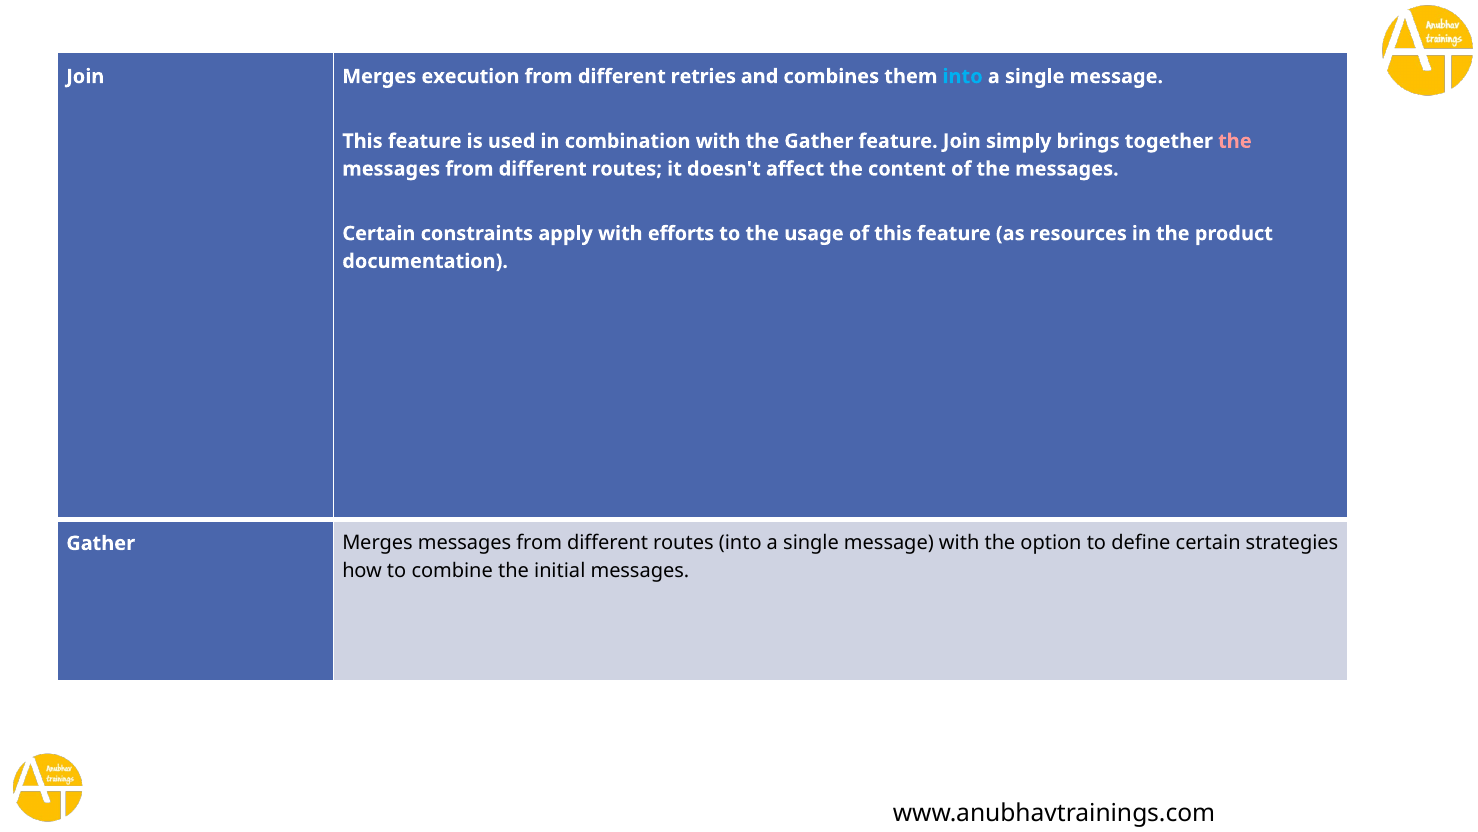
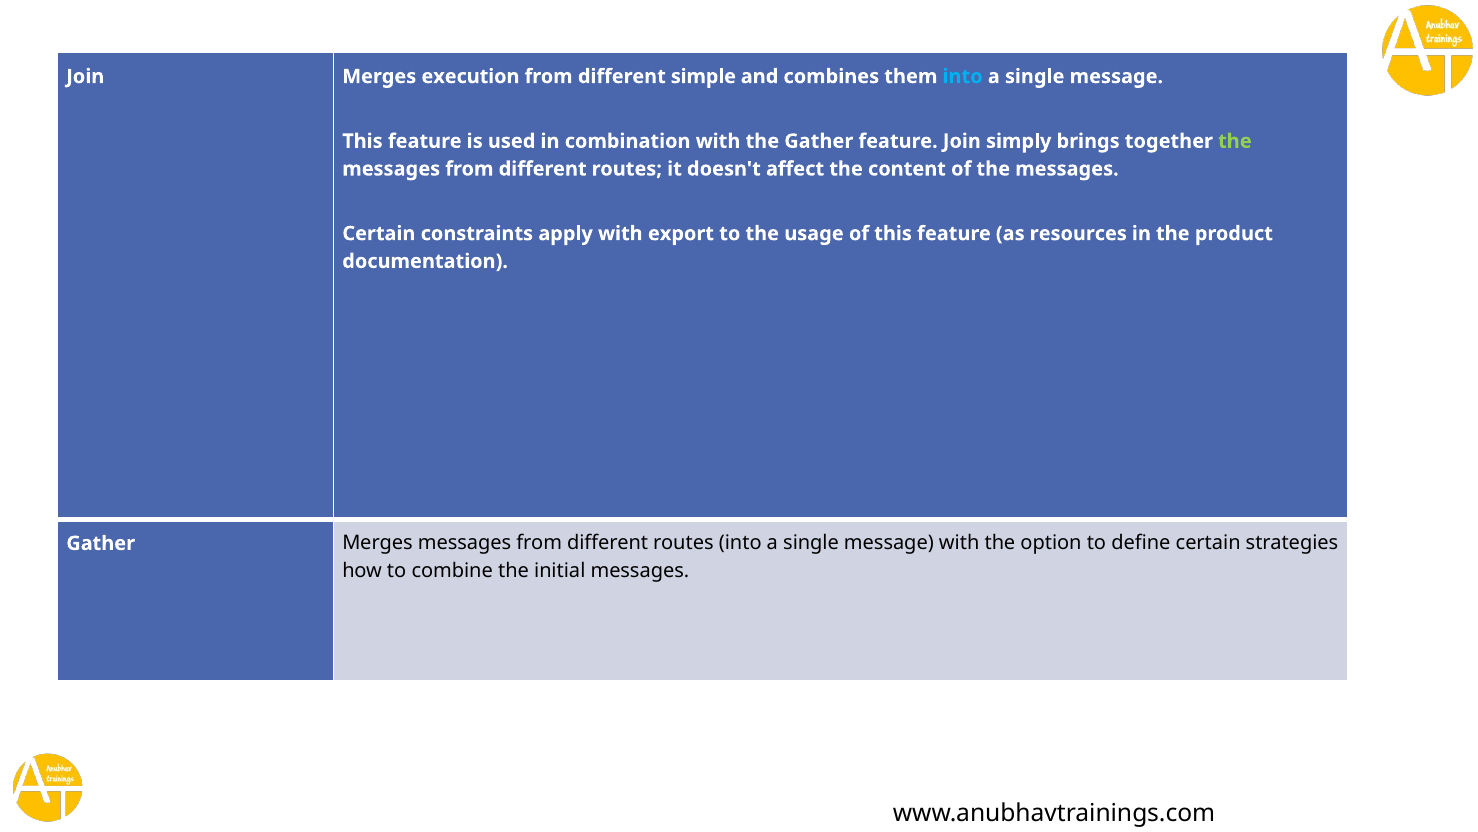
retries: retries -> simple (703, 76)
the colour: pink -> light green (1235, 141)
efforts: efforts -> export (681, 233)
